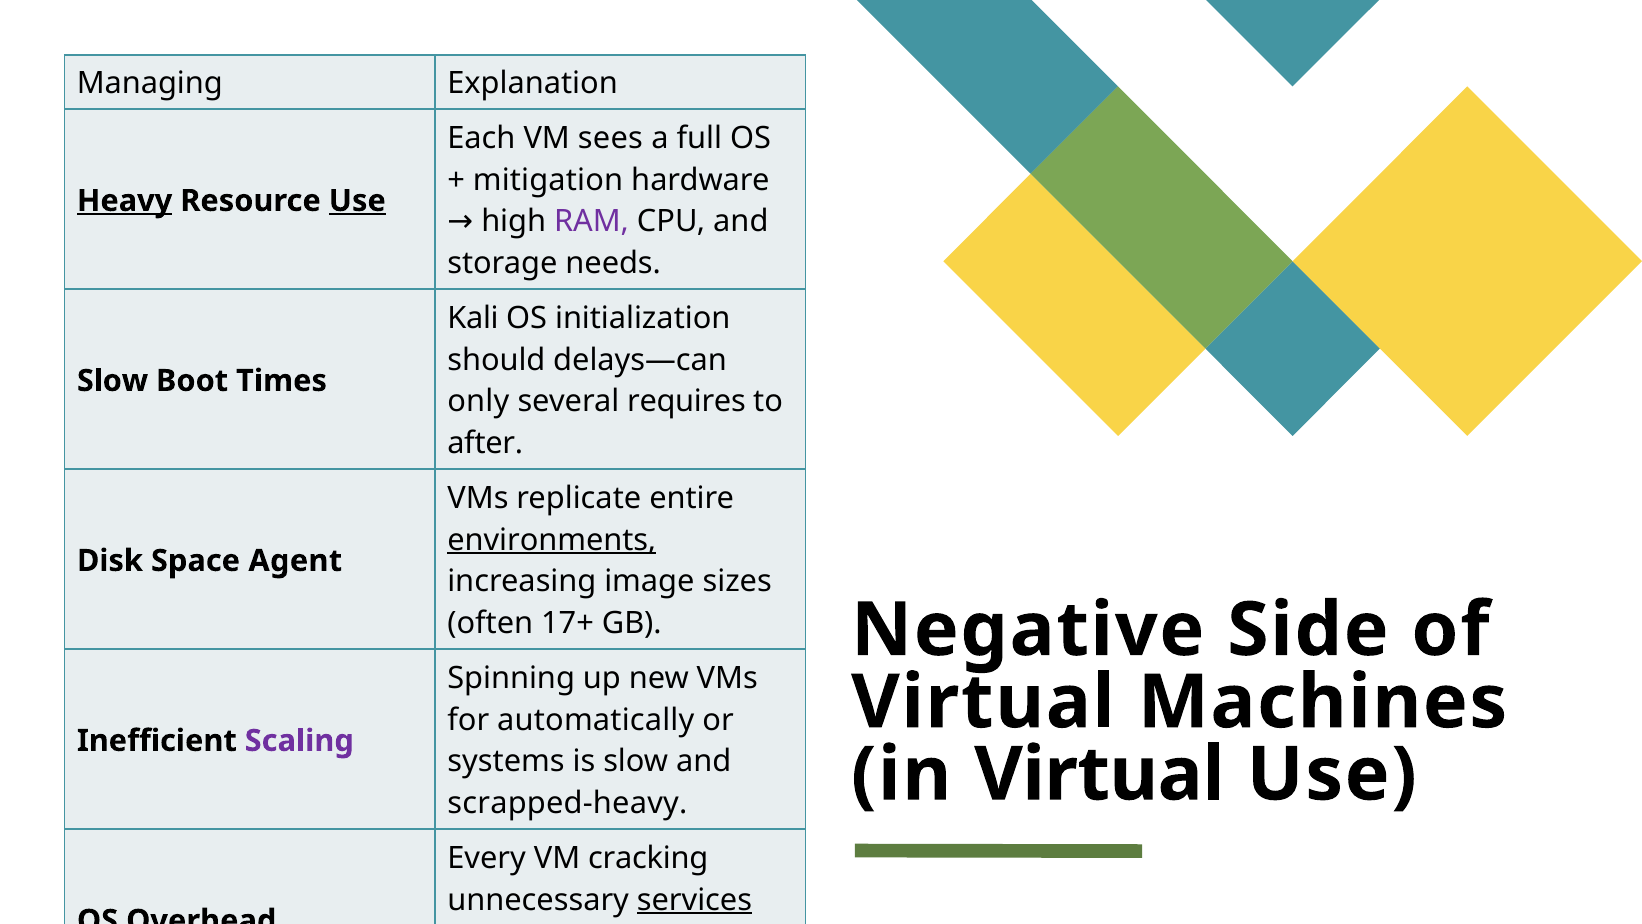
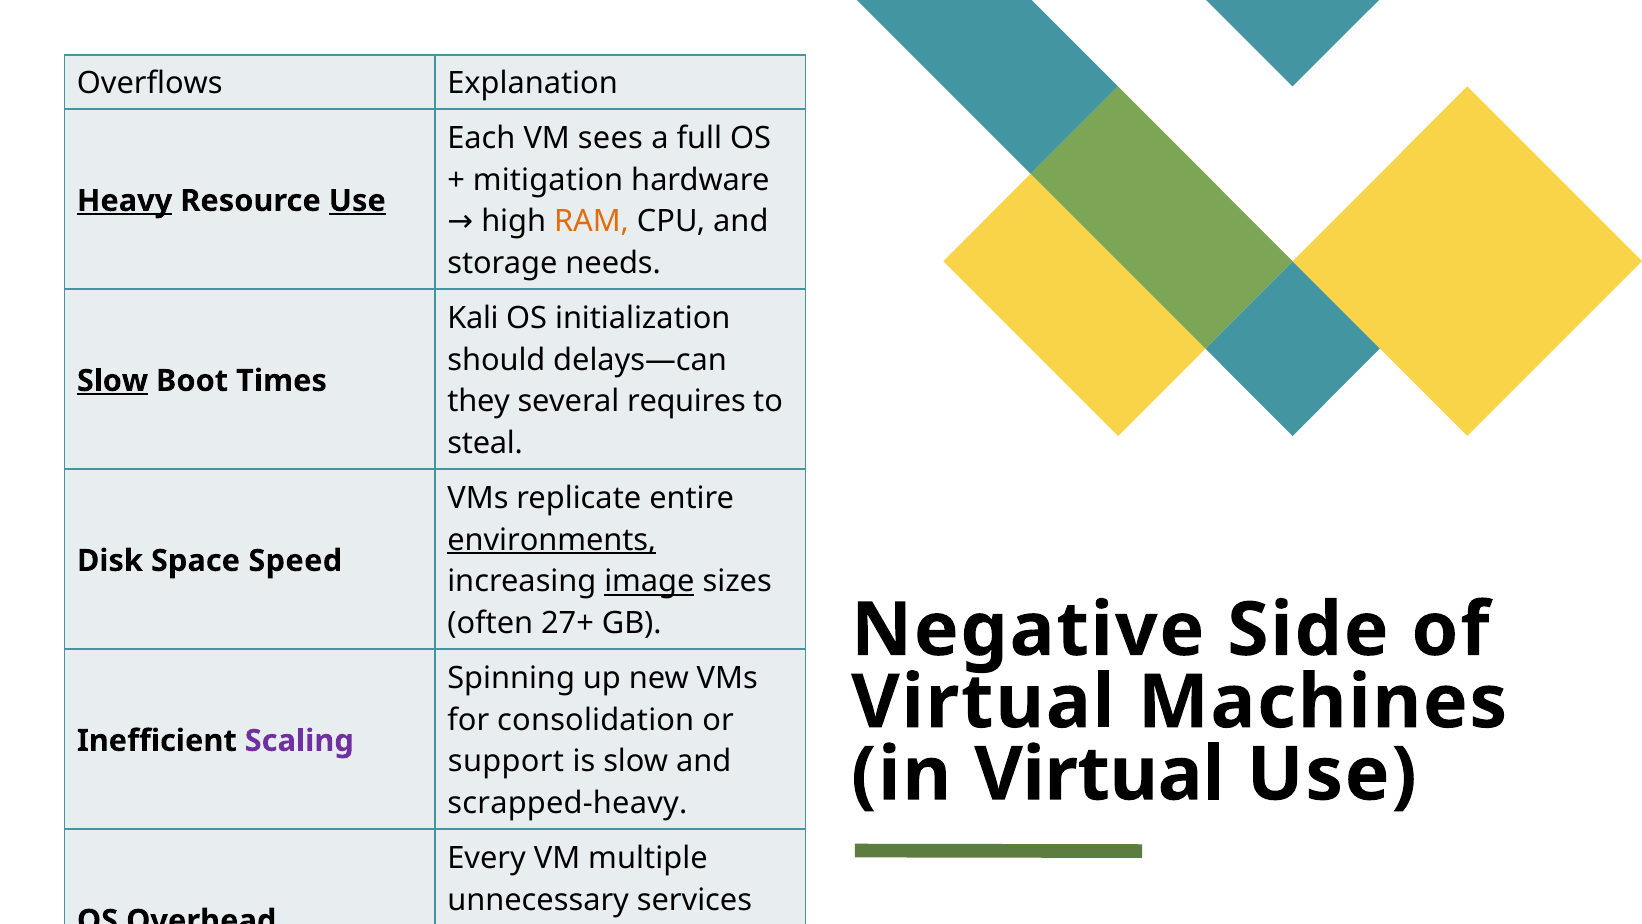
Managing: Managing -> Overflows (150, 84)
RAM colour: purple -> orange (592, 222)
Slow underline: none -> present (113, 381)
only: only -> they (479, 402)
after: after -> steal (485, 444)
Agent: Agent -> Speed (295, 561)
image underline: none -> present (649, 582)
17+: 17+ -> 27+ (568, 623)
automatically: automatically -> consolidation (596, 720)
systems: systems -> support (506, 761)
cracking: cracking -> multiple (648, 858)
services underline: present -> none (694, 899)
